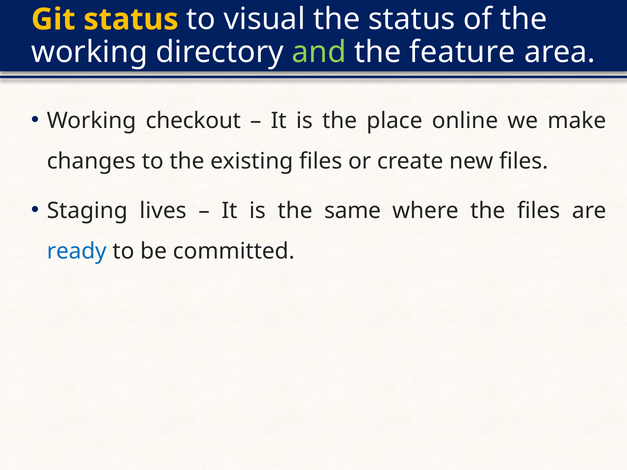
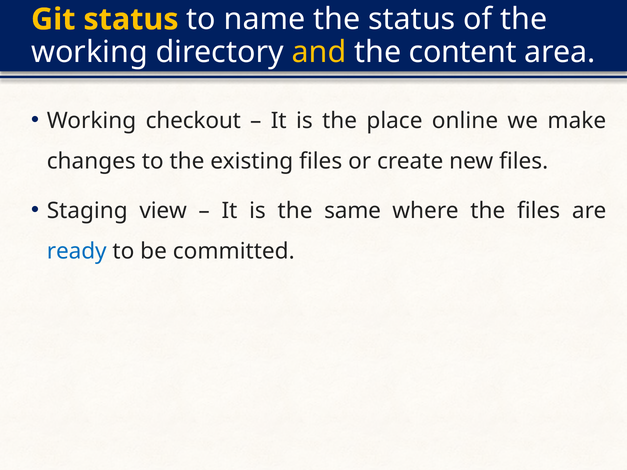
visual: visual -> name (265, 19)
and colour: light green -> yellow (319, 52)
feature: feature -> content (463, 52)
lives: lives -> view (163, 211)
